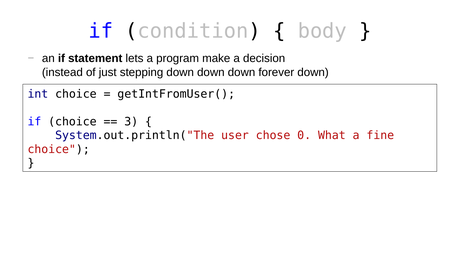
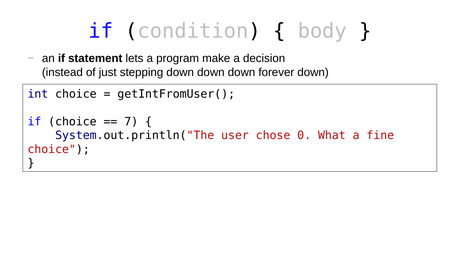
3: 3 -> 7 (131, 121)
